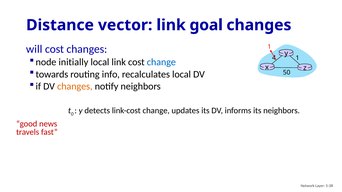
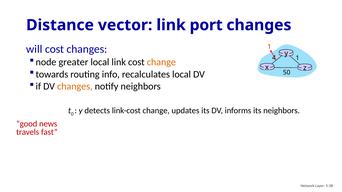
goal: goal -> port (206, 25)
initially: initially -> greater (73, 62)
change colour: blue -> orange (161, 62)
